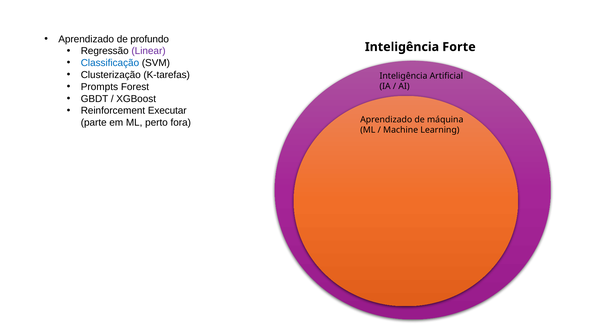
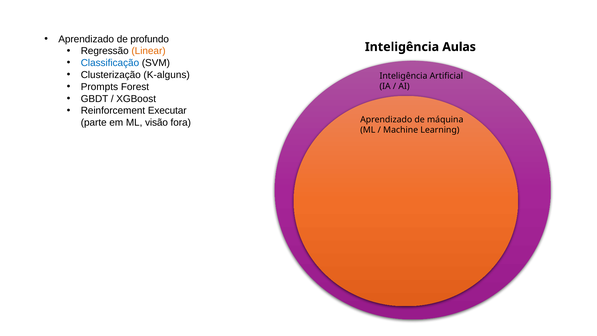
Forte: Forte -> Aulas (459, 47)
Linear colour: purple -> orange (149, 51)
K-tarefas: K-tarefas -> K-alguns (167, 75)
perto: perto -> visão (157, 123)
